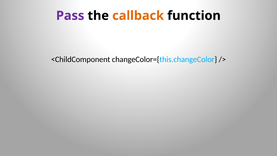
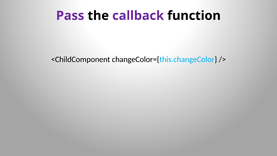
callback colour: orange -> purple (138, 16)
